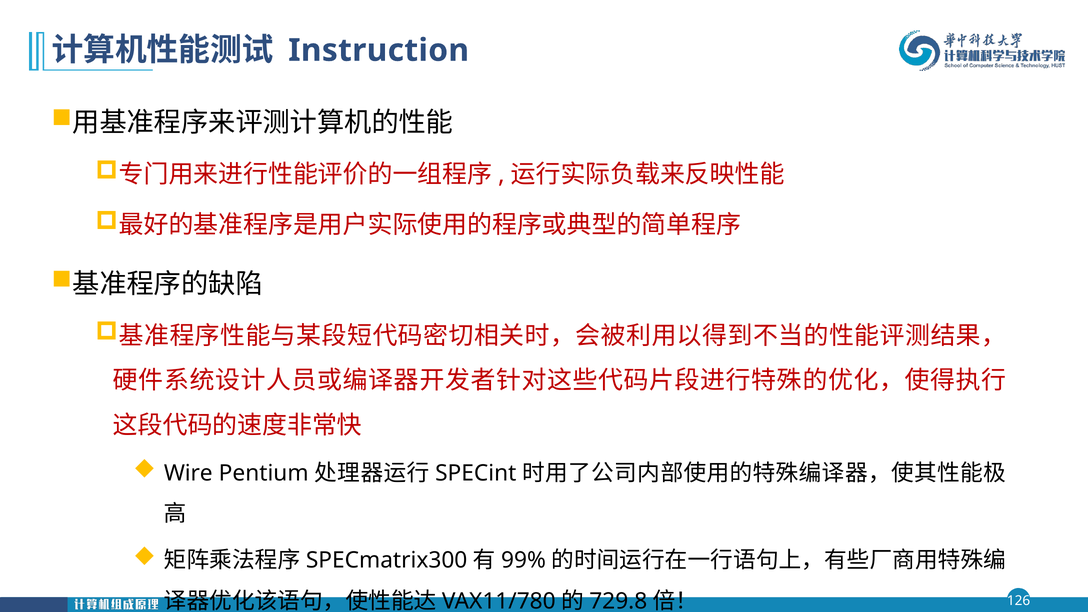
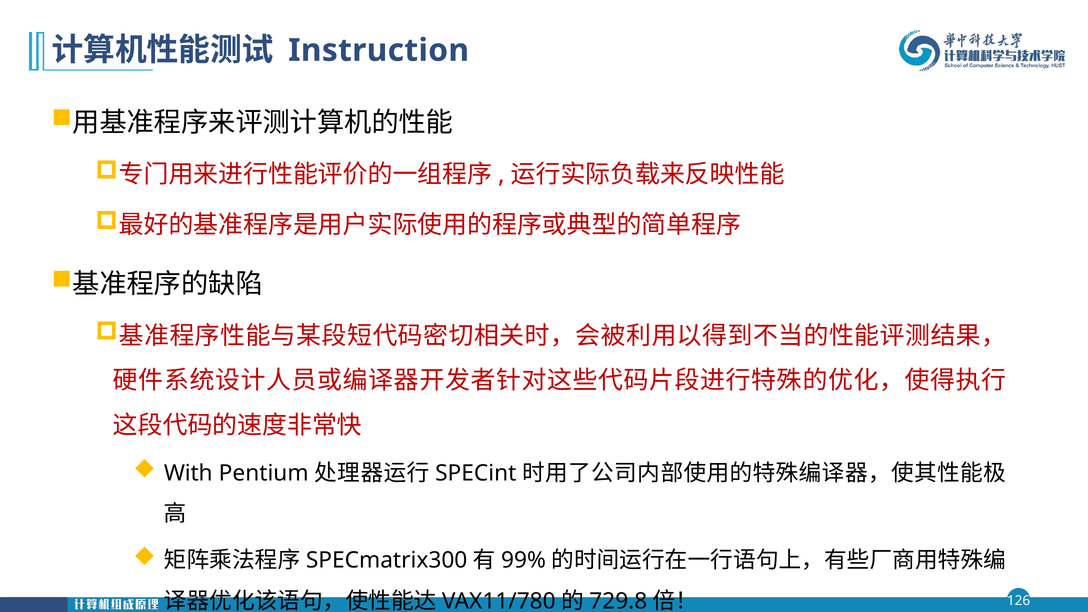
Wire: Wire -> With (188, 473)
